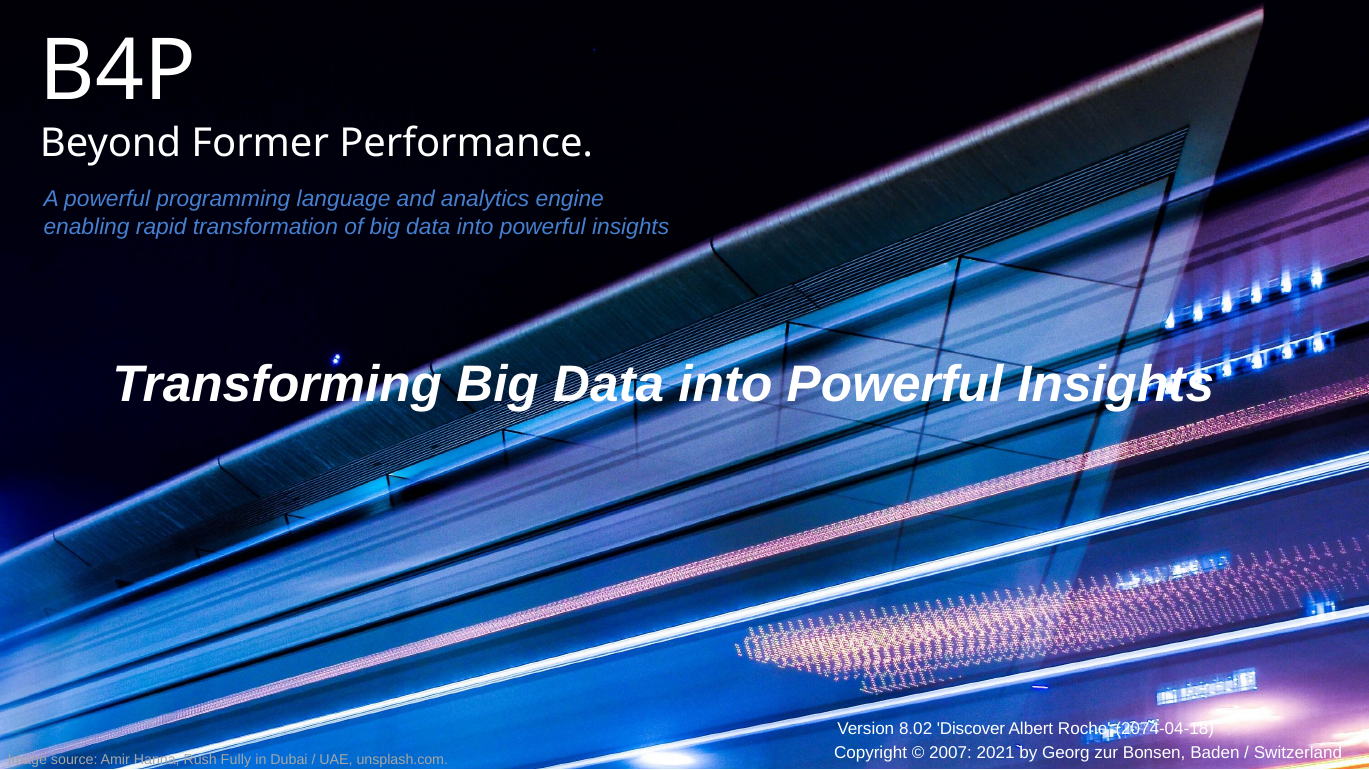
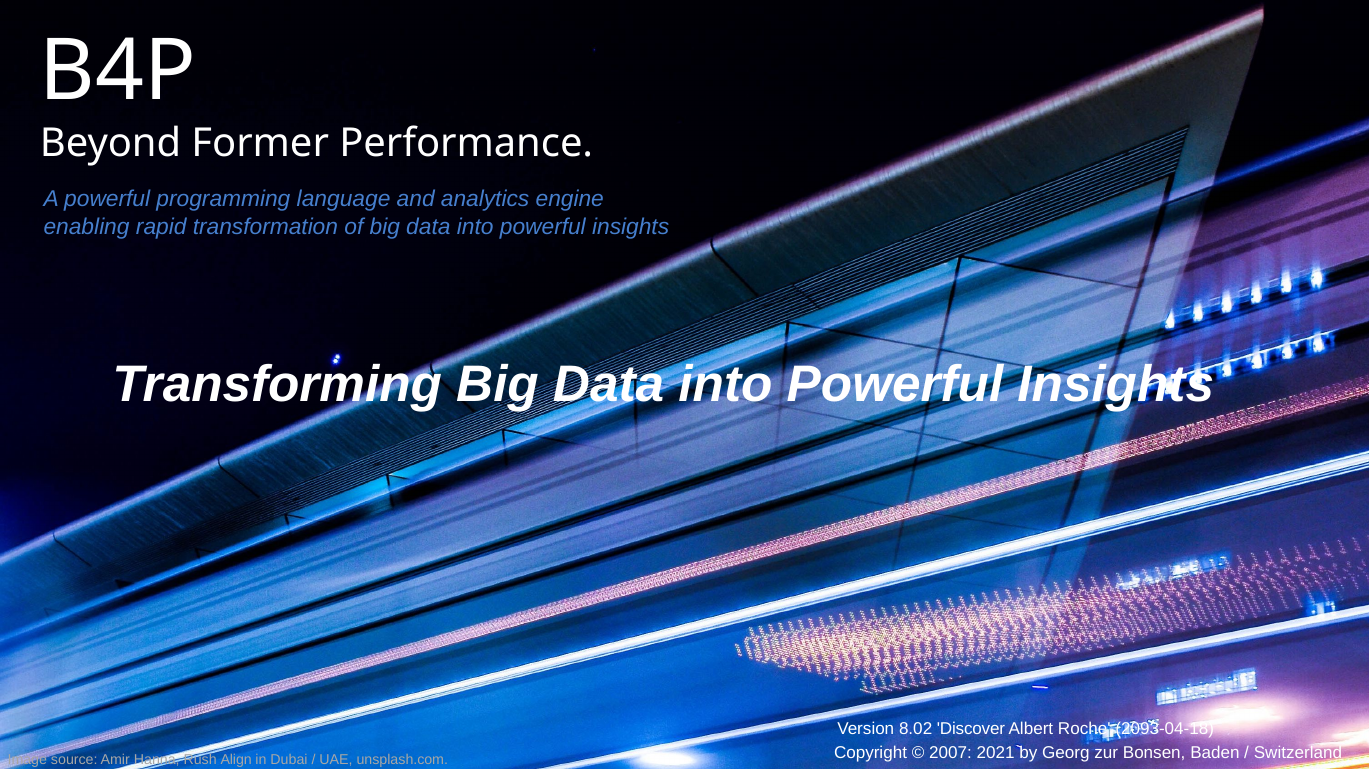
2074-04-18: 2074-04-18 -> 2093-04-18 (1165, 729)
Fully: Fully -> Align (236, 759)
